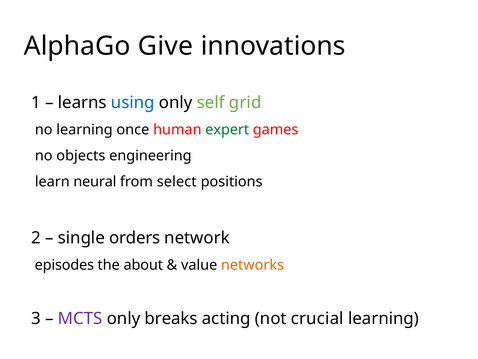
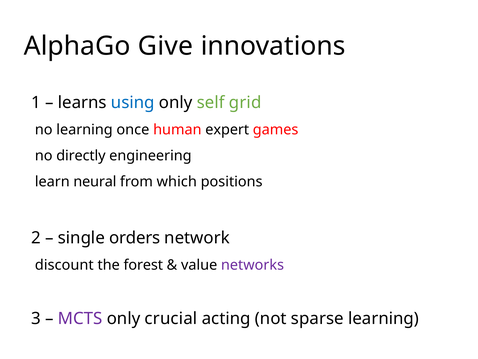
expert colour: green -> black (227, 130)
objects: objects -> directly (81, 155)
select: select -> which (177, 181)
episodes: episodes -> discount (64, 265)
about: about -> forest (143, 265)
networks colour: orange -> purple (252, 265)
breaks: breaks -> crucial (171, 318)
crucial: crucial -> sparse (317, 318)
